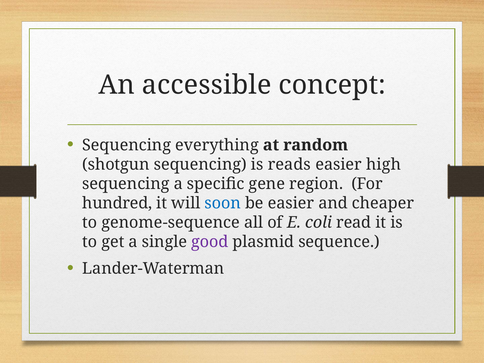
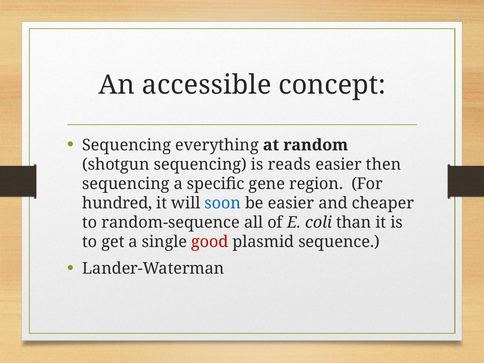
high: high -> then (384, 164)
genome-sequence: genome-sequence -> random-sequence (171, 222)
read: read -> than (354, 222)
good colour: purple -> red (210, 242)
